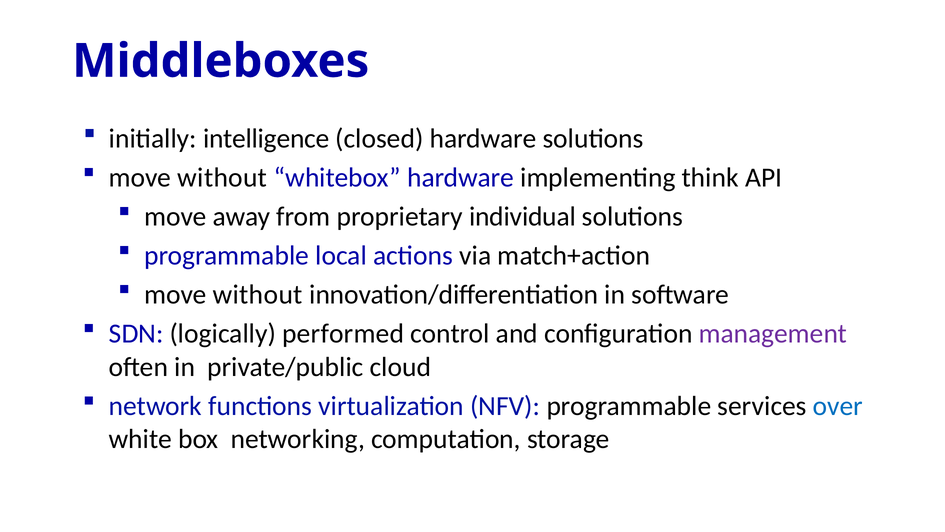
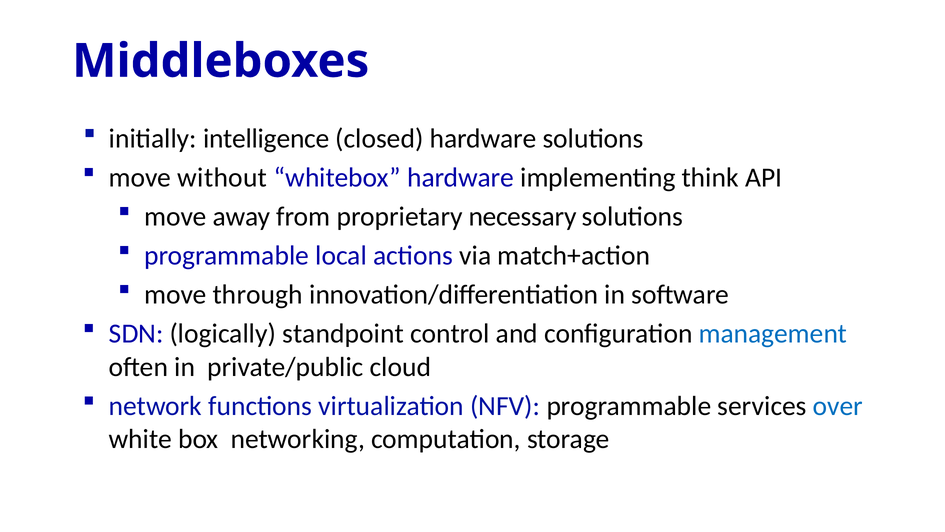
individual: individual -> necessary (523, 216)
without: without -> through (258, 294)
performed: performed -> standpoint (343, 333)
management colour: purple -> blue (773, 333)
